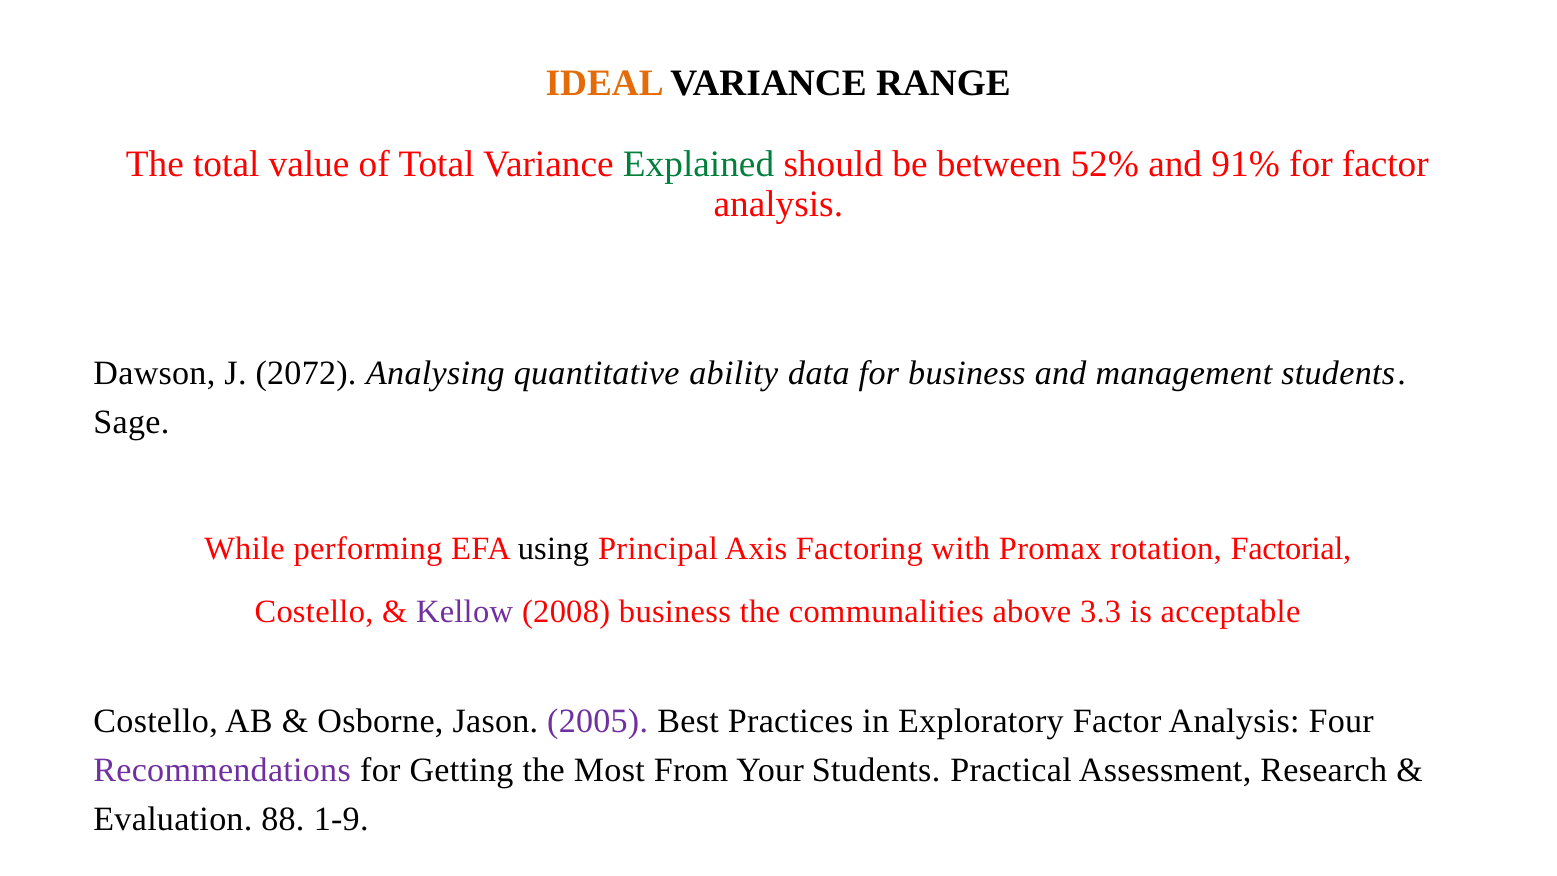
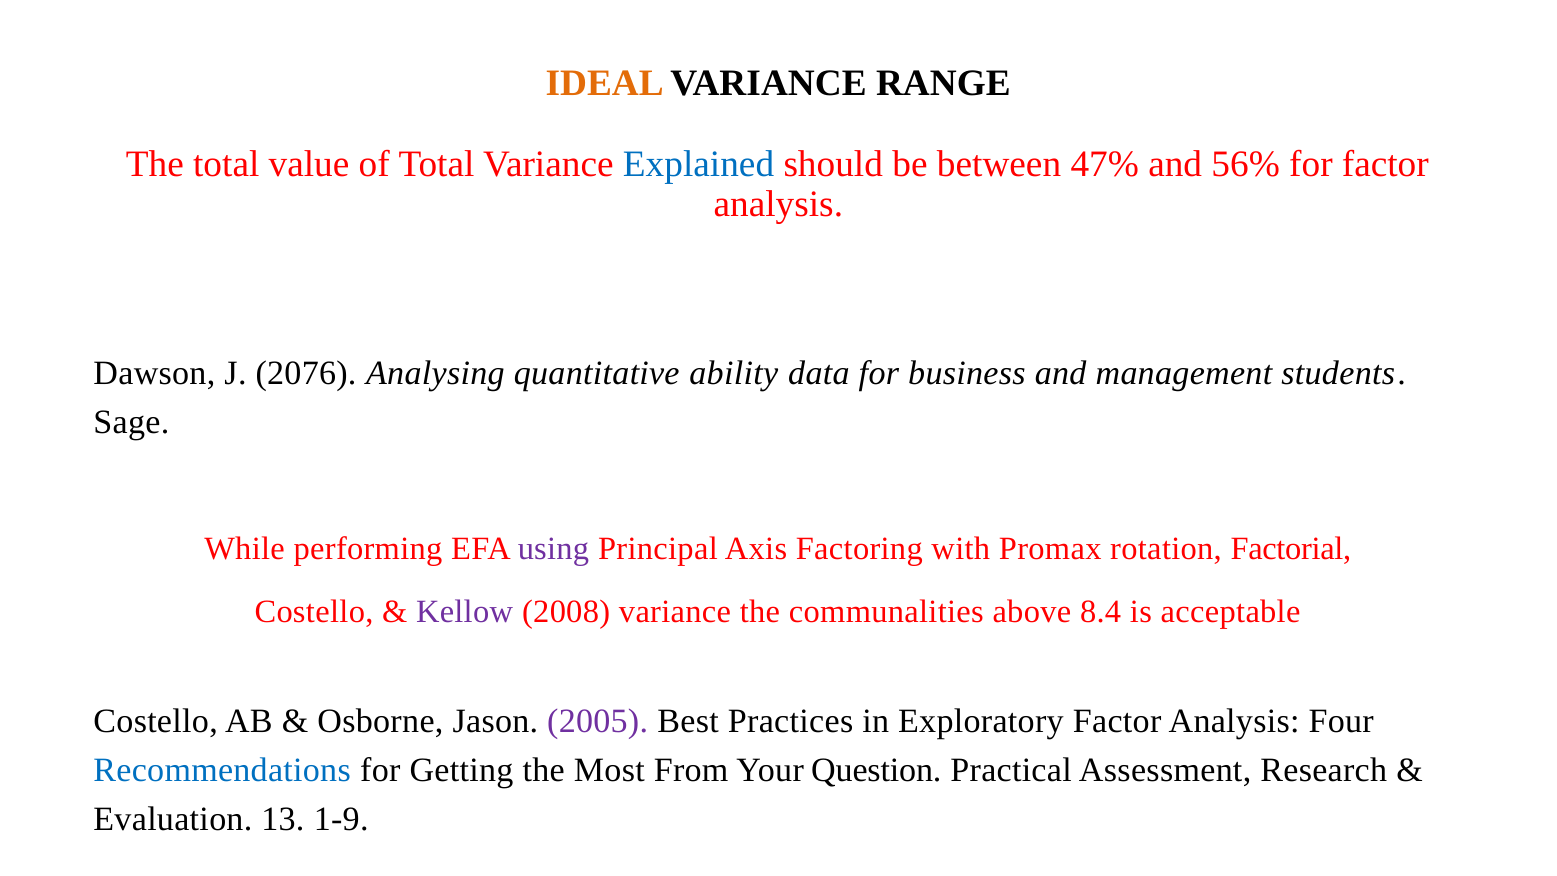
Explained colour: green -> blue (699, 164)
52%: 52% -> 47% (1105, 164)
91%: 91% -> 56% (1246, 164)
2072: 2072 -> 2076 (306, 373)
using colour: black -> purple (553, 549)
2008 business: business -> variance (675, 612)
3.3: 3.3 -> 8.4 (1101, 612)
Recommendations colour: purple -> blue (222, 770)
Your Students: Students -> Question (876, 770)
88: 88 -> 13 (283, 819)
